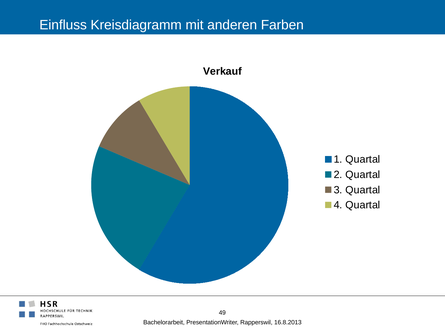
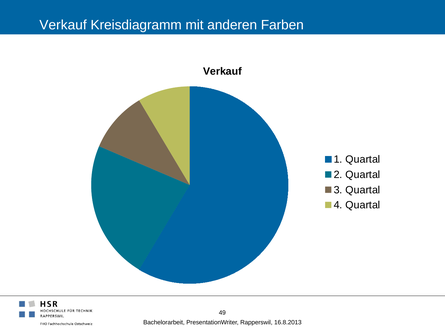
Einfluss: Einfluss -> Verkauf (63, 25)
